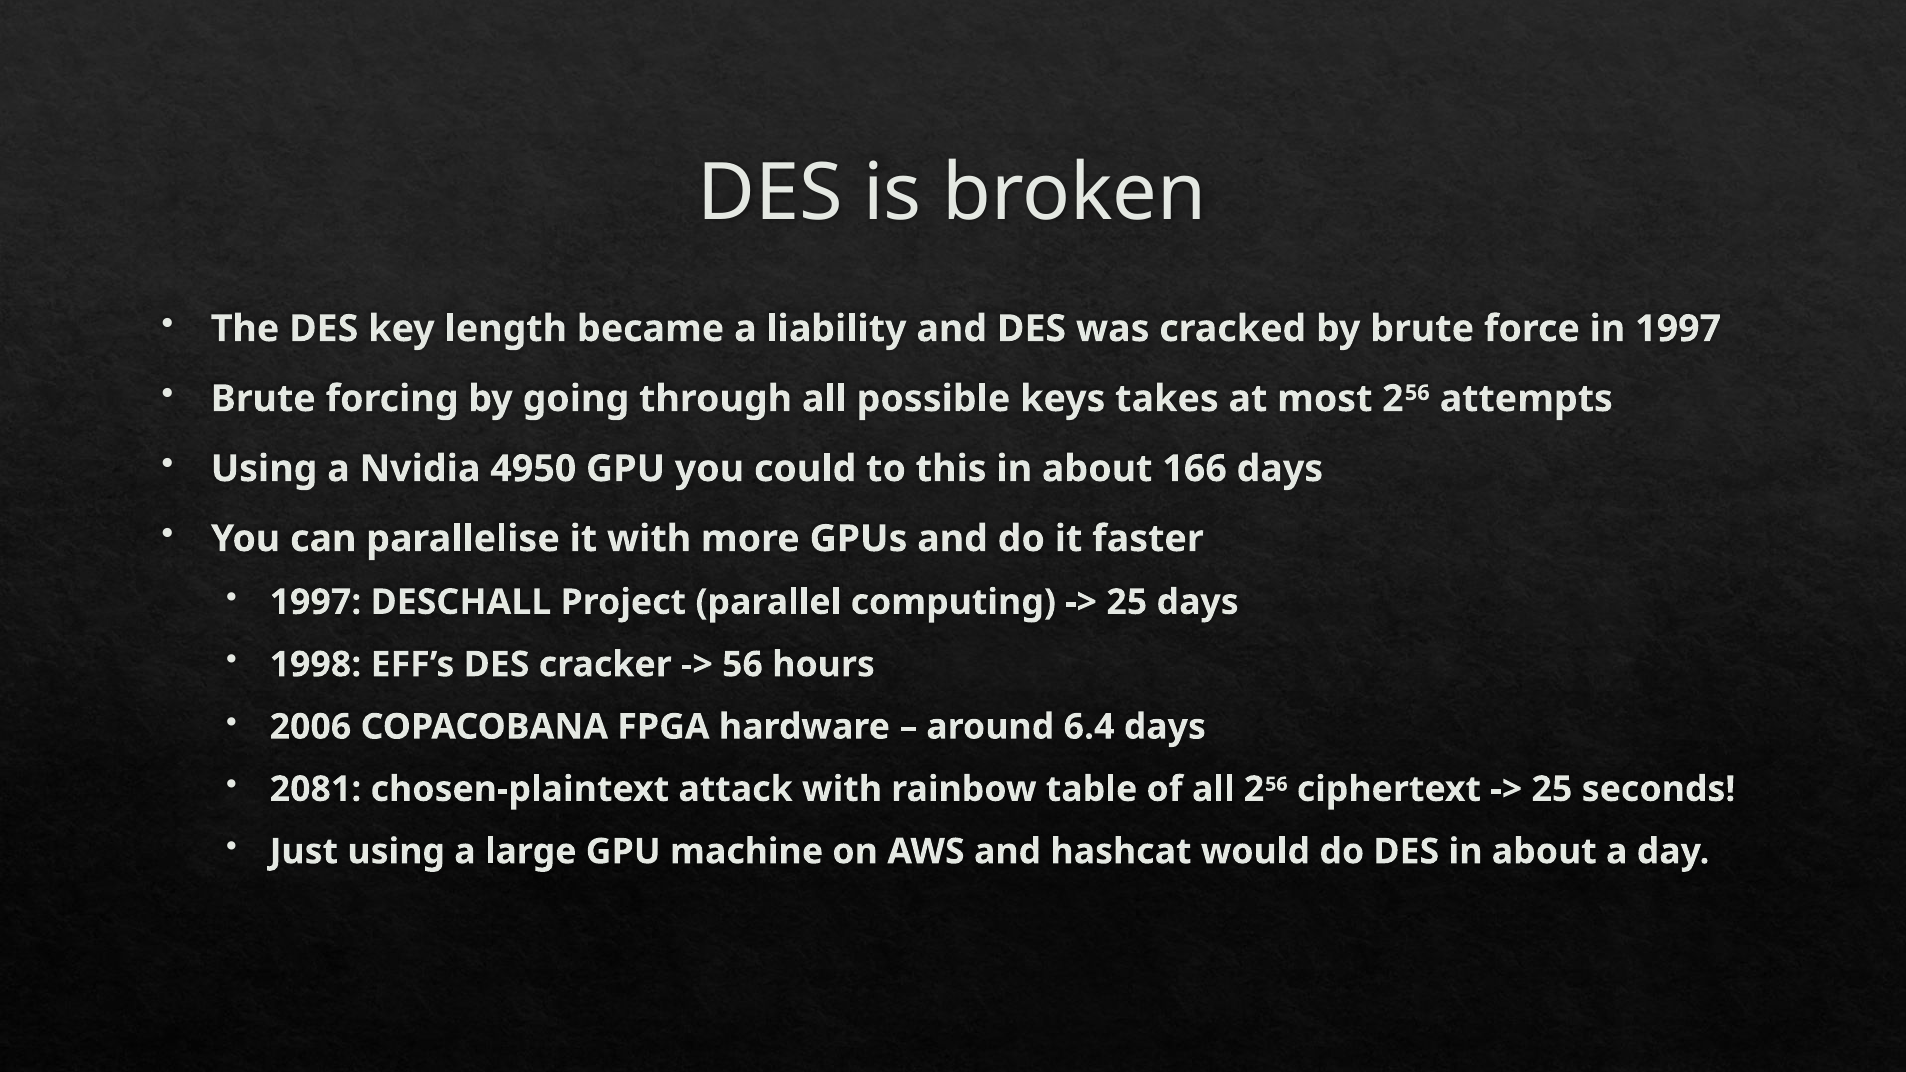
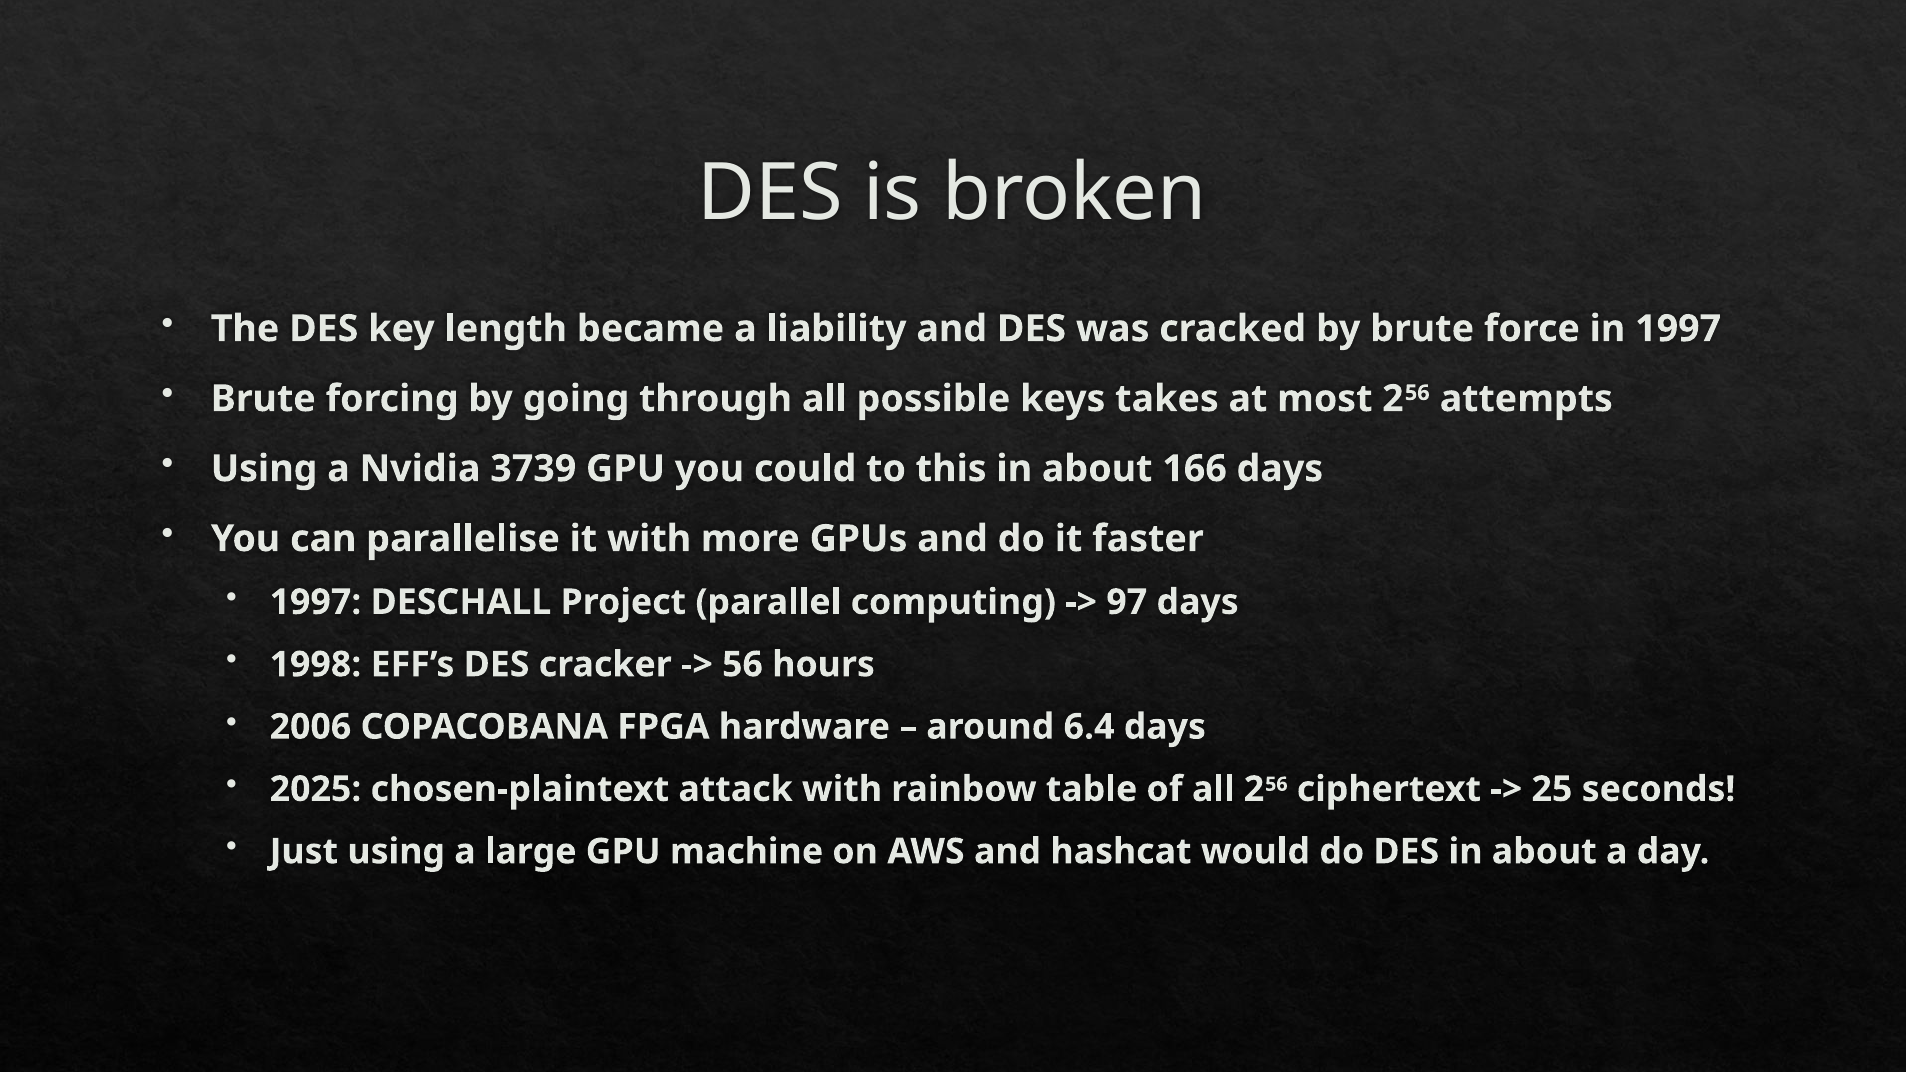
4950: 4950 -> 3739 (533, 469)
25: 25 -> 97 (1127, 602)
2081: 2081 -> 2025 (316, 789)
